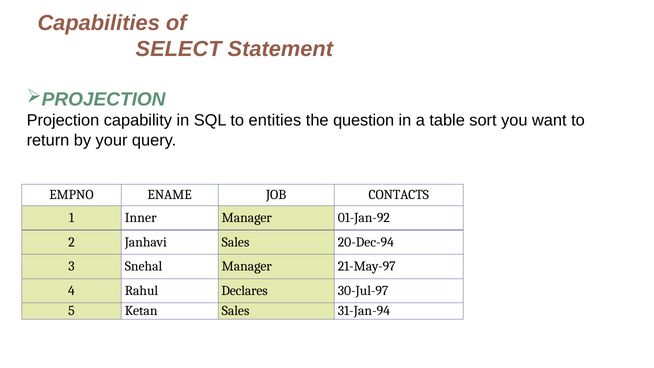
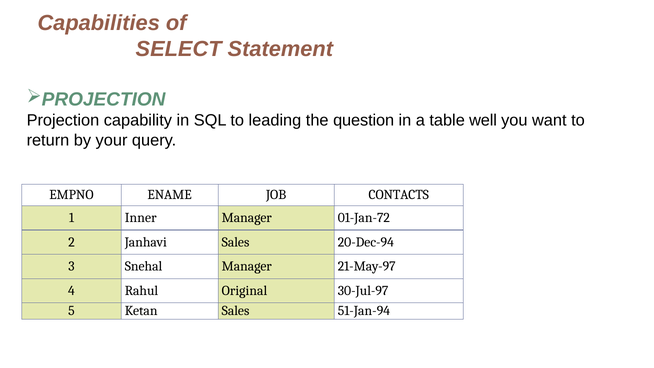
entities: entities -> leading (275, 120)
sort: sort -> well (483, 120)
01-Jan-92: 01-Jan-92 -> 01-Jan-72 (364, 218)
Declares: Declares -> Original (244, 291)
31-Jan-94: 31-Jan-94 -> 51-Jan-94 (364, 311)
